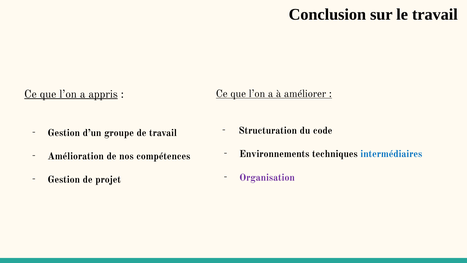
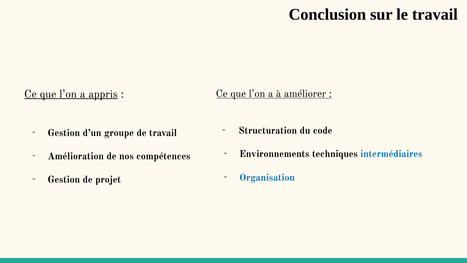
Organisation colour: purple -> blue (267, 177)
